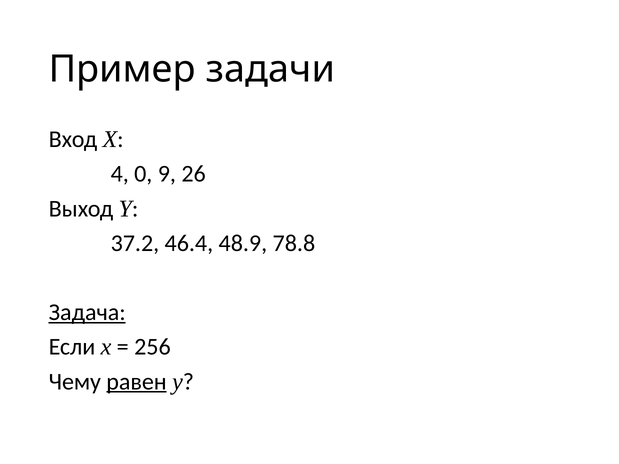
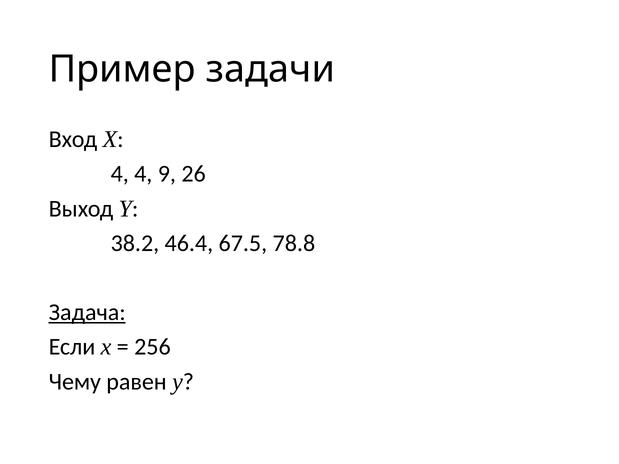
4 0: 0 -> 4 (143, 174)
37.2: 37.2 -> 38.2 (135, 243)
48.9: 48.9 -> 67.5 (243, 243)
равен underline: present -> none (137, 382)
